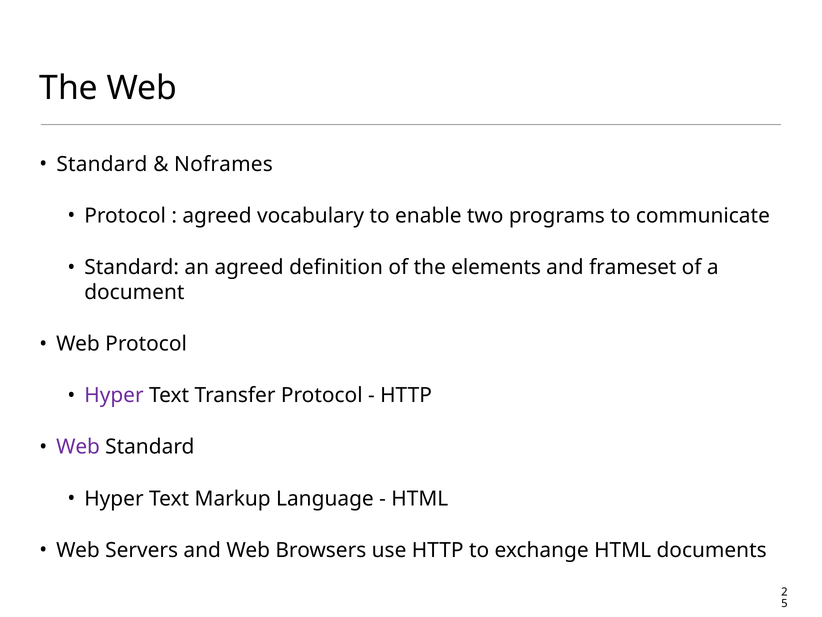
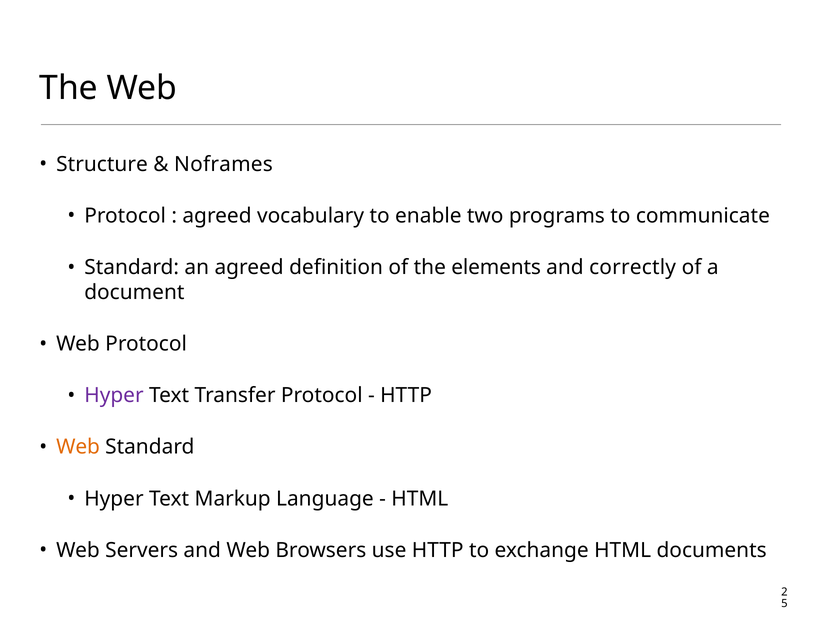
Standard: Standard -> Structure (102, 164)
frameset: frameset -> correctly (633, 267)
Web colour: purple -> orange (78, 447)
